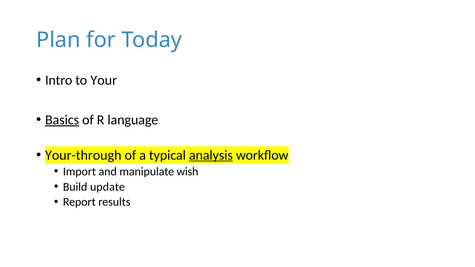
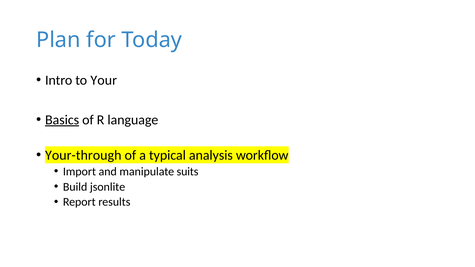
analysis underline: present -> none (211, 155)
wish: wish -> suits (188, 172)
update: update -> jsonlite (108, 187)
